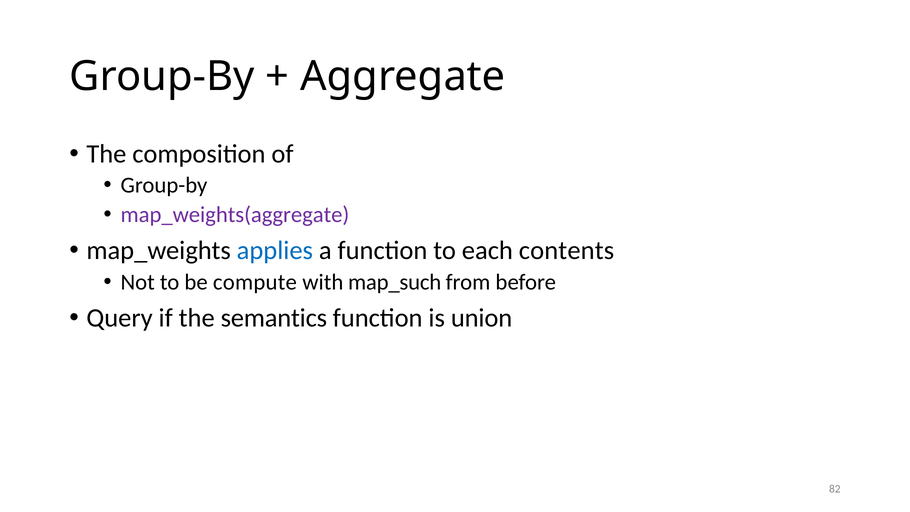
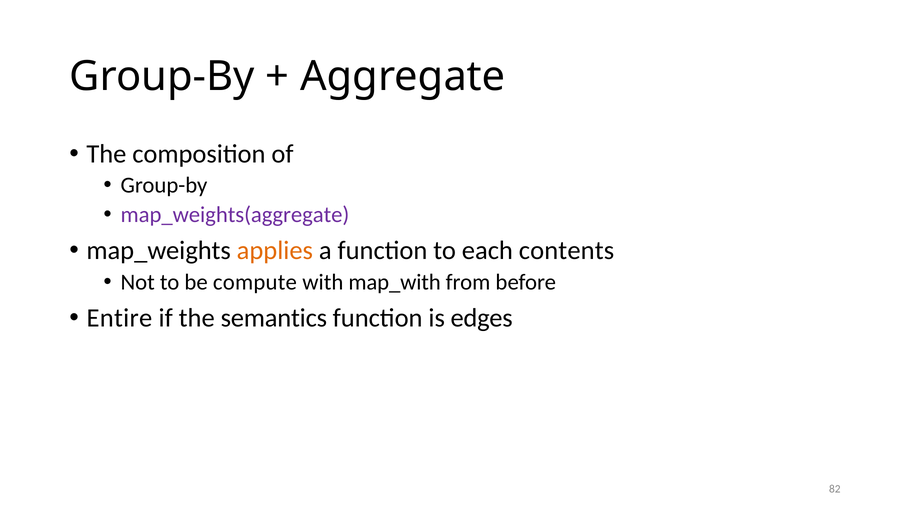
applies colour: blue -> orange (275, 251)
map_such: map_such -> map_with (395, 282)
Query: Query -> Entire (119, 318)
union: union -> edges (482, 318)
